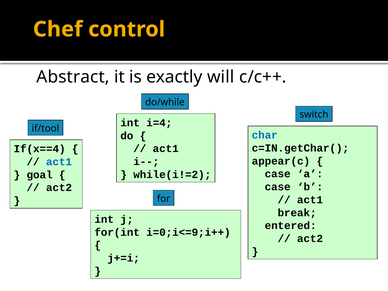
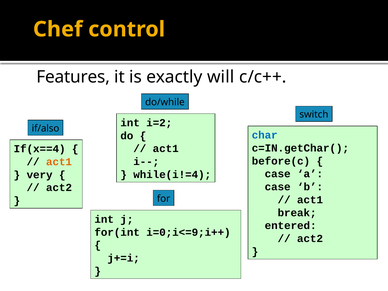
Abstract: Abstract -> Features (73, 77)
i=4: i=4 -> i=2 (159, 123)
if/tool: if/tool -> if/also (45, 128)
appear(c: appear(c -> before(c (281, 161)
act1 colour: blue -> orange (59, 162)
while(i!=2: while(i!=2 -> while(i!=4 (172, 175)
goal: goal -> very (40, 175)
